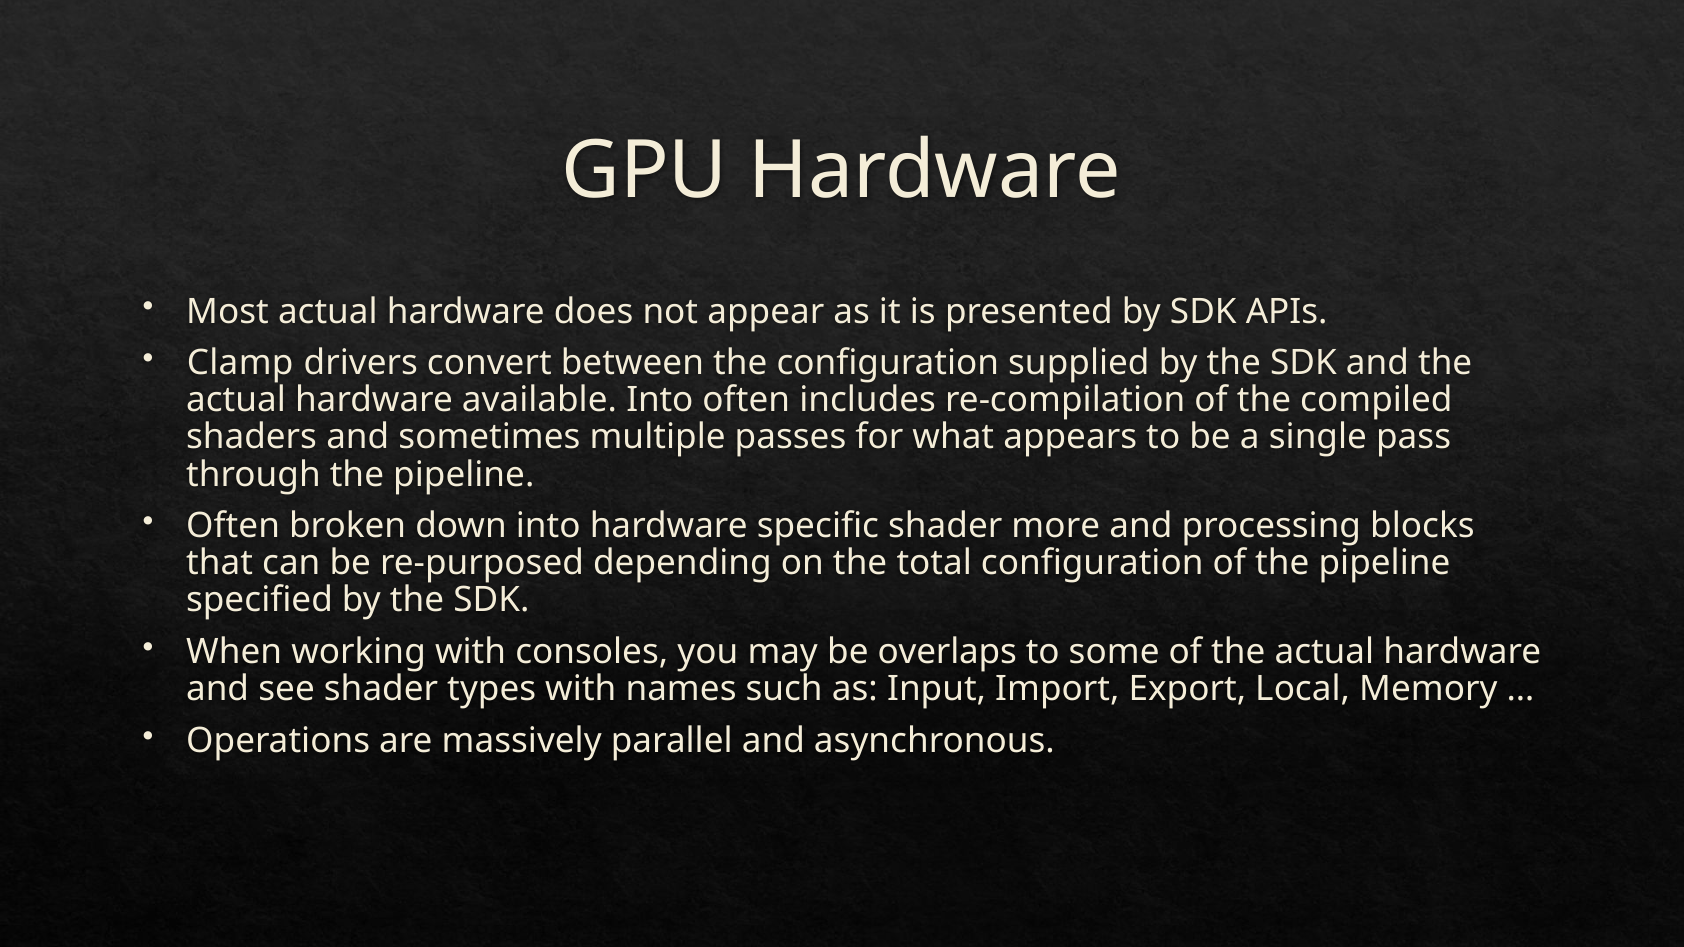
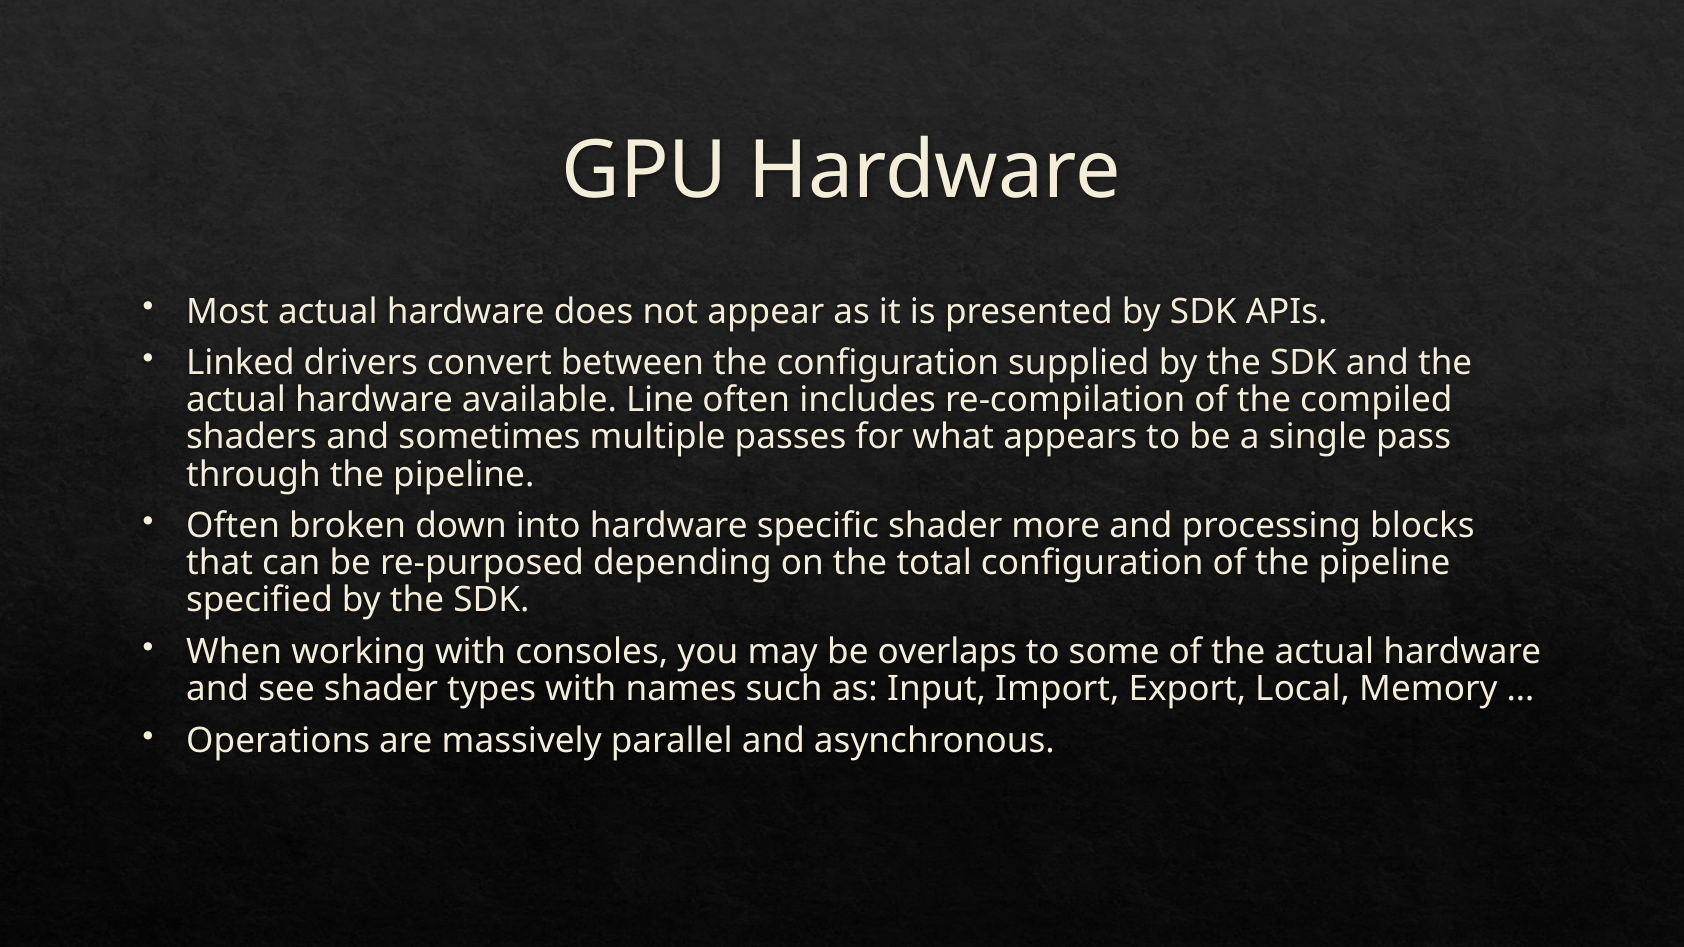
Clamp: Clamp -> Linked (240, 363)
available Into: Into -> Line (660, 400)
